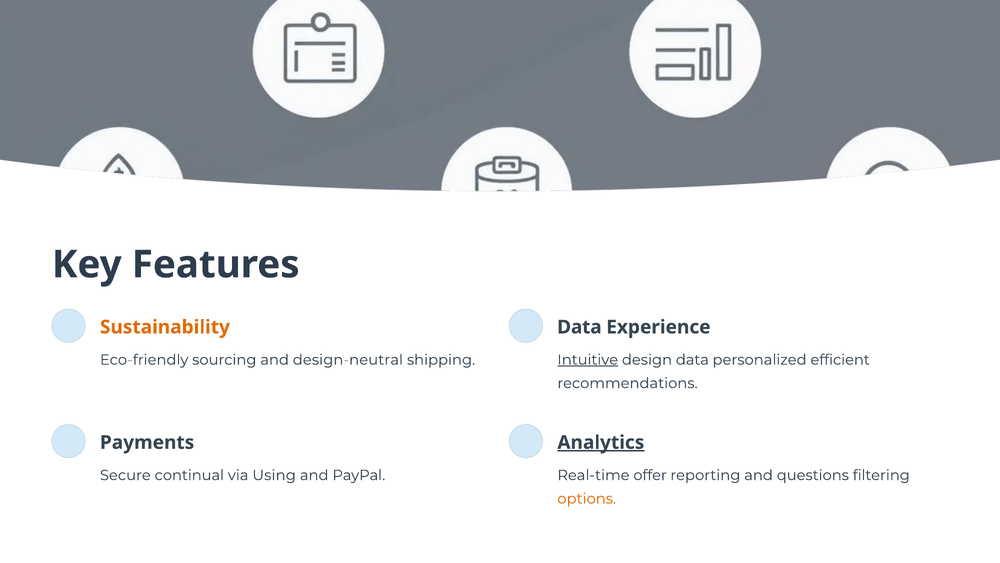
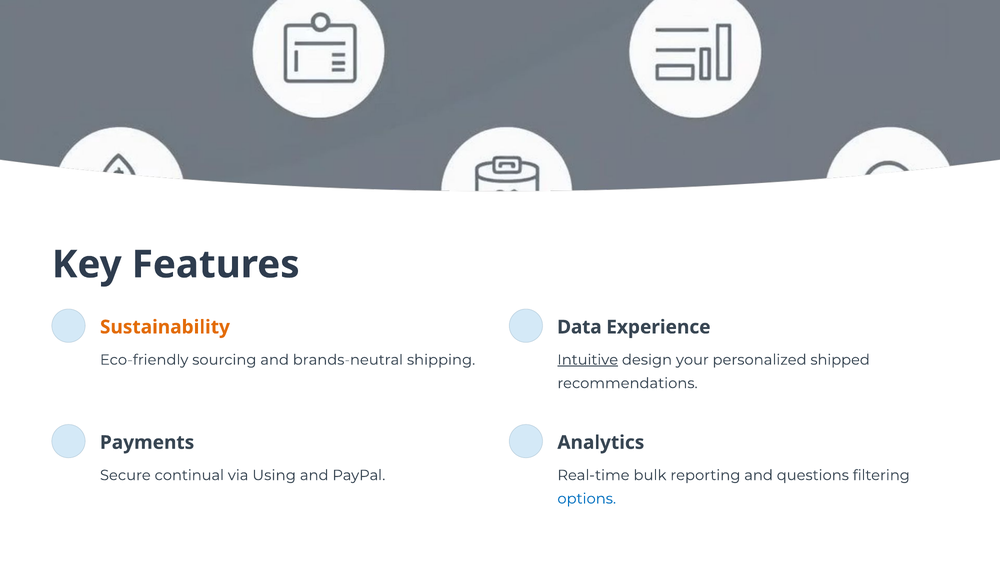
design-neutral: design-neutral -> brands-neutral (348, 360)
design data: data -> your (692, 360)
efficient: efficient -> shipped (840, 360)
Analytics underline: present -> none (601, 442)
offer: offer -> bulk (650, 475)
options colour: orange -> blue (587, 498)
